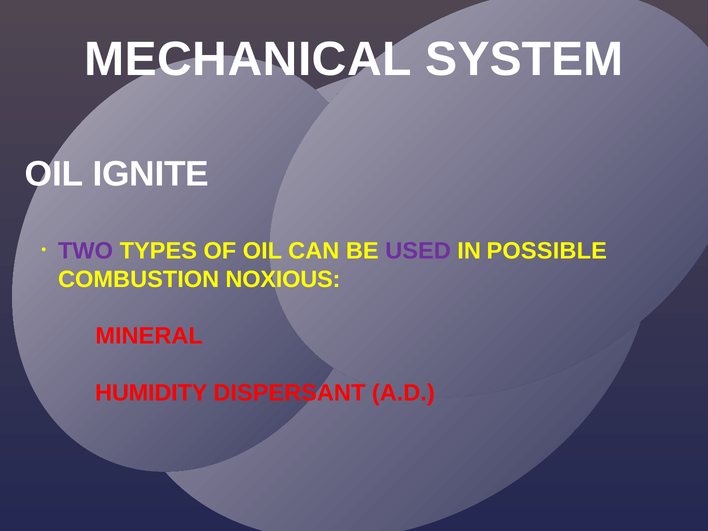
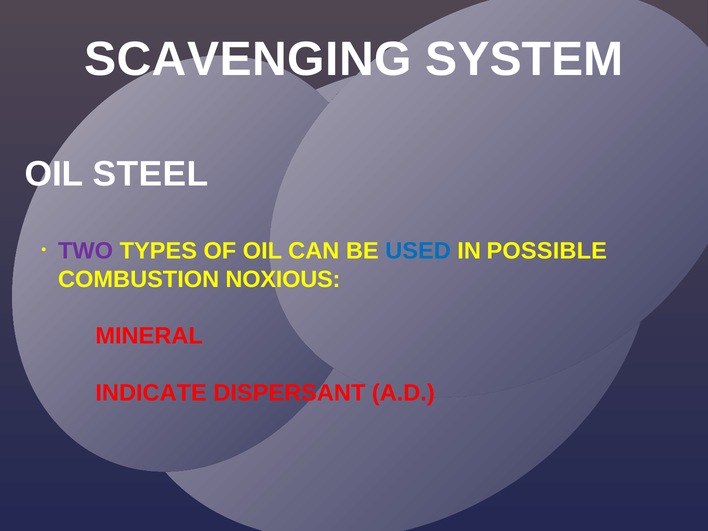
MECHANICAL: MECHANICAL -> SCAVENGING (248, 59)
IGNITE: IGNITE -> STEEL (151, 174)
USED colour: purple -> blue (418, 251)
HUMIDITY: HUMIDITY -> INDICATE (151, 393)
